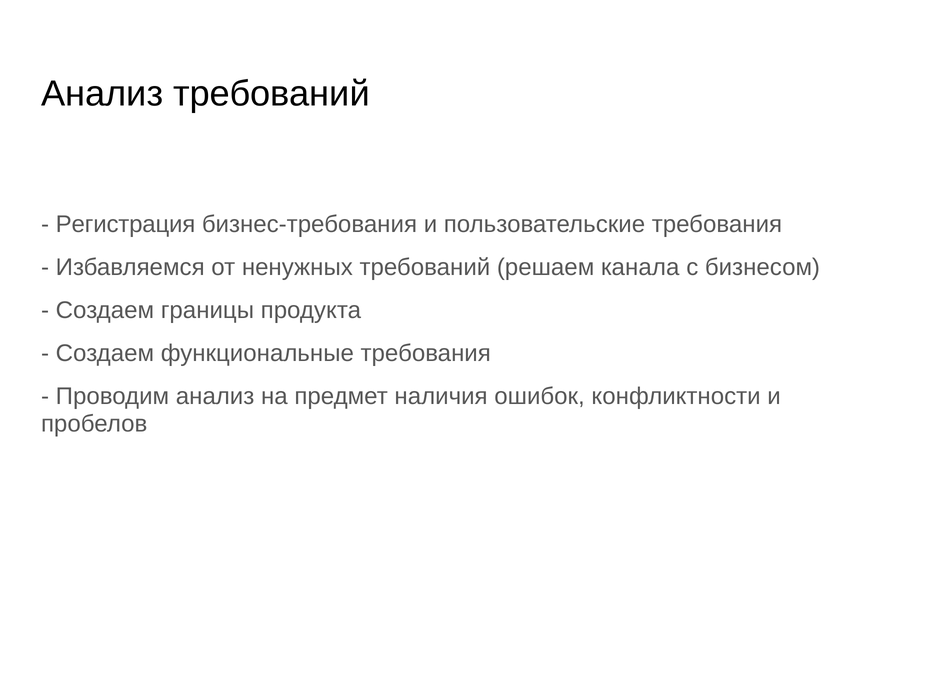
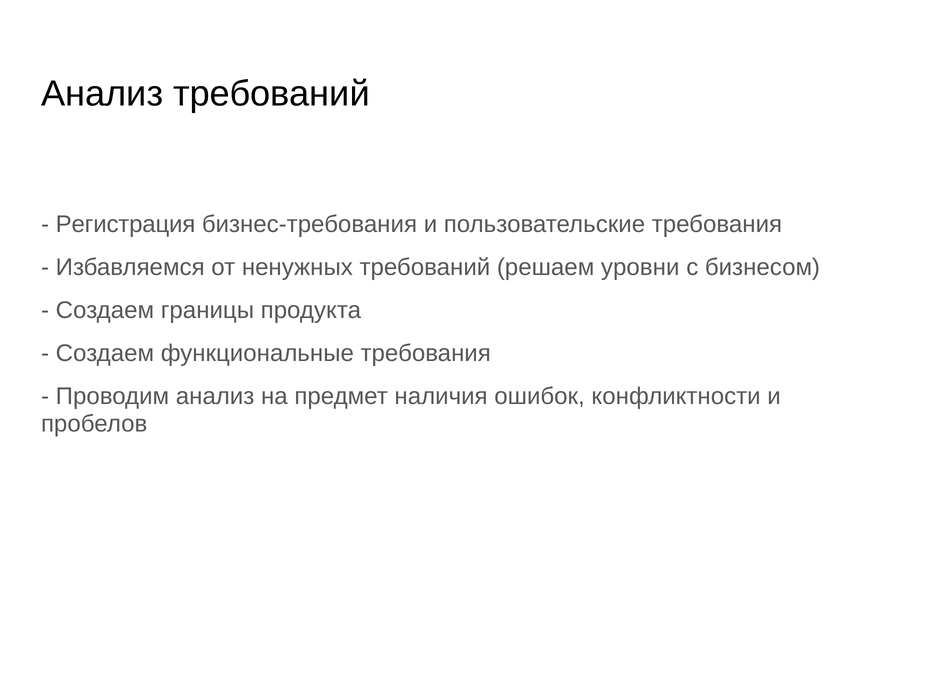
канала: канала -> уровни (640, 267)
